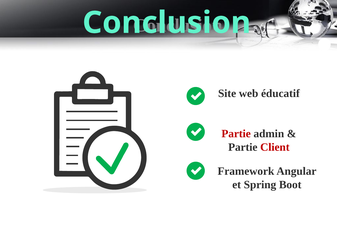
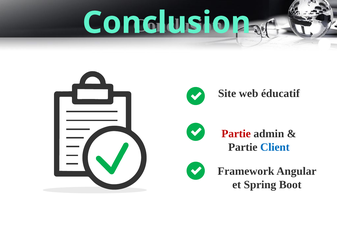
Client colour: red -> blue (275, 148)
